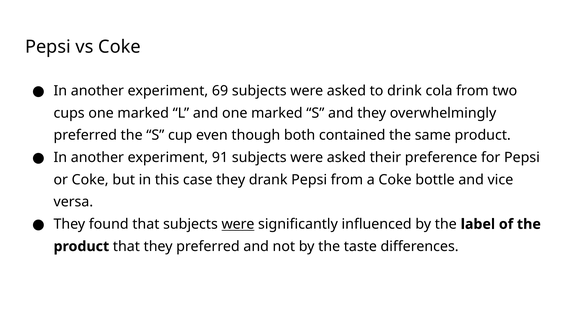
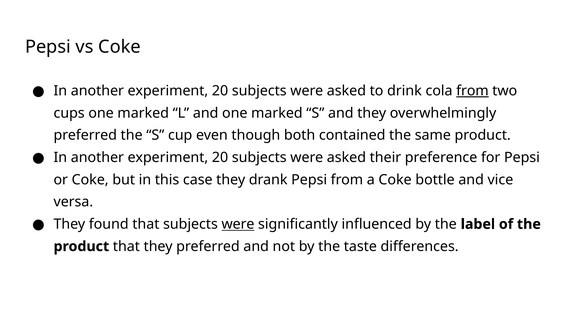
69: 69 -> 20 (220, 91)
from underline: none -> present (472, 91)
91: 91 -> 20 (220, 157)
